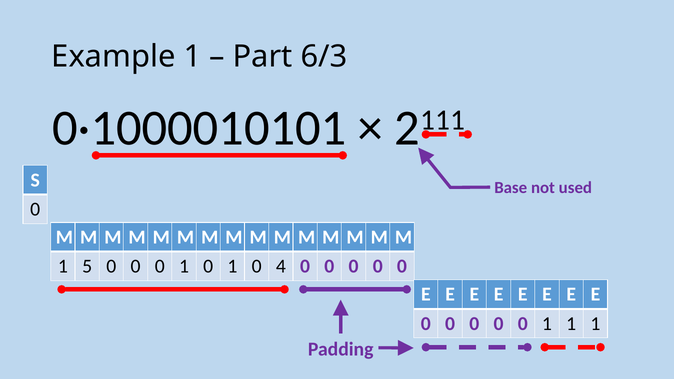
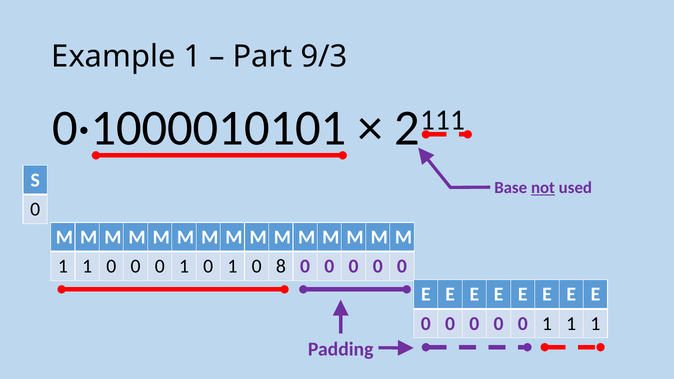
6/3: 6/3 -> 9/3 (324, 57)
not underline: none -> present (543, 188)
5: 5 -> 1 (87, 266)
4: 4 -> 8 (281, 266)
